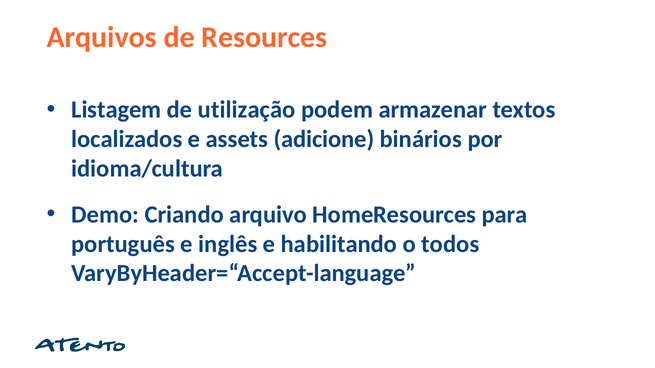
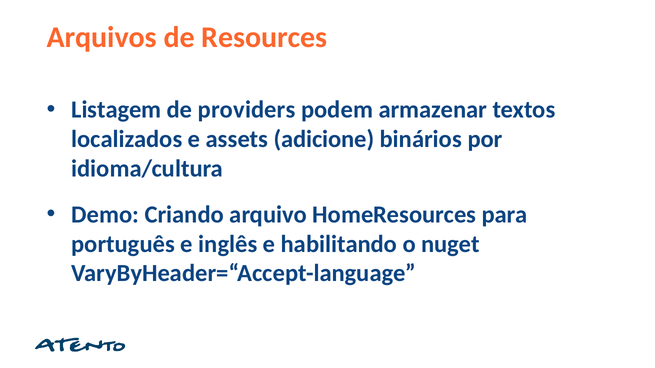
utilização: utilização -> providers (247, 110)
todos: todos -> nuget (451, 244)
